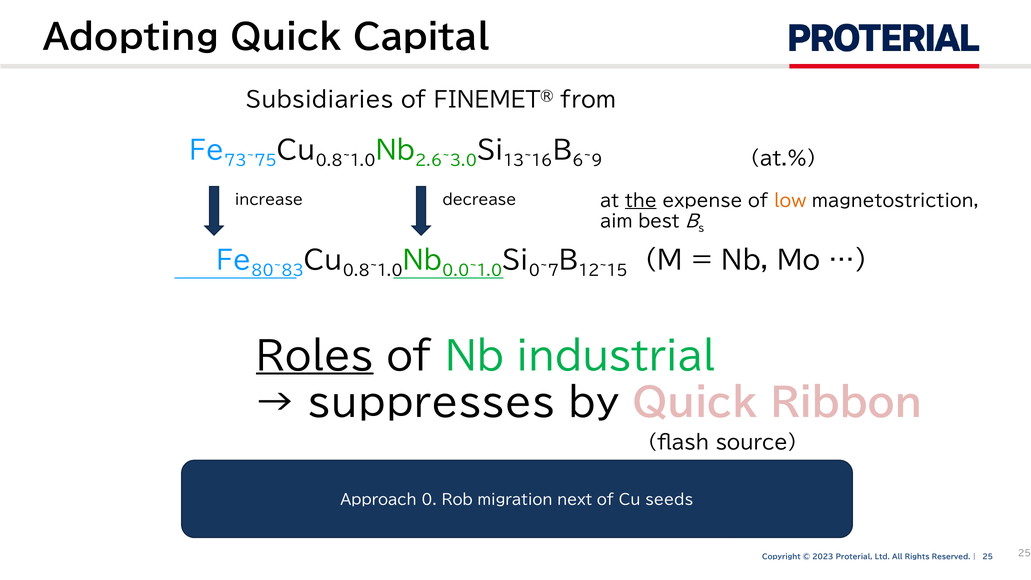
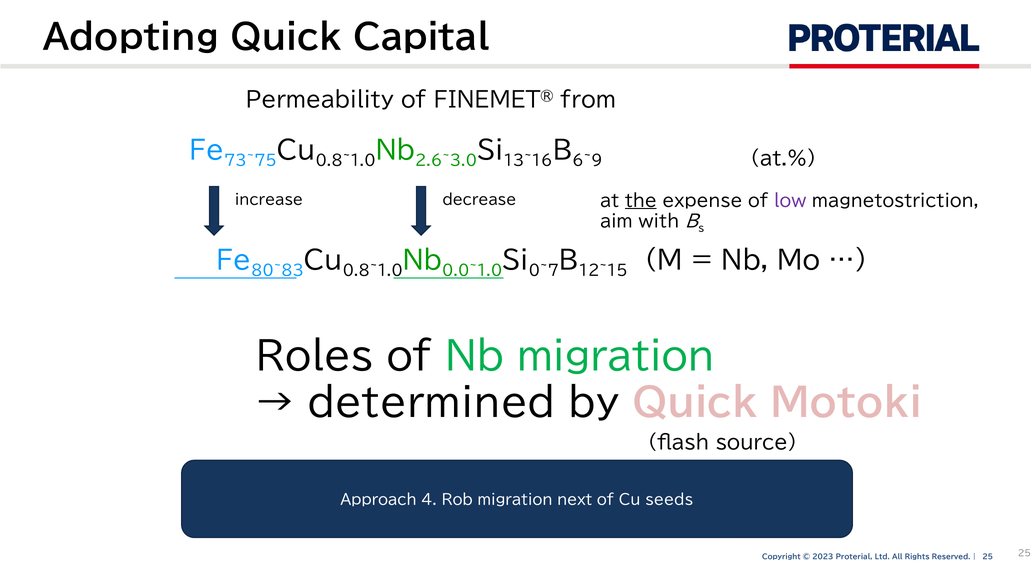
Subsidiaries: Subsidiaries -> Permeability (320, 100)
low colour: orange -> purple (790, 201)
best: best -> with (659, 222)
Roles underline: present -> none (315, 357)
Nb industrial: industrial -> migration (616, 357)
suppresses: suppresses -> determined (431, 403)
Ribbon: Ribbon -> Motoki (846, 403)
0: 0 -> 4 (429, 500)
